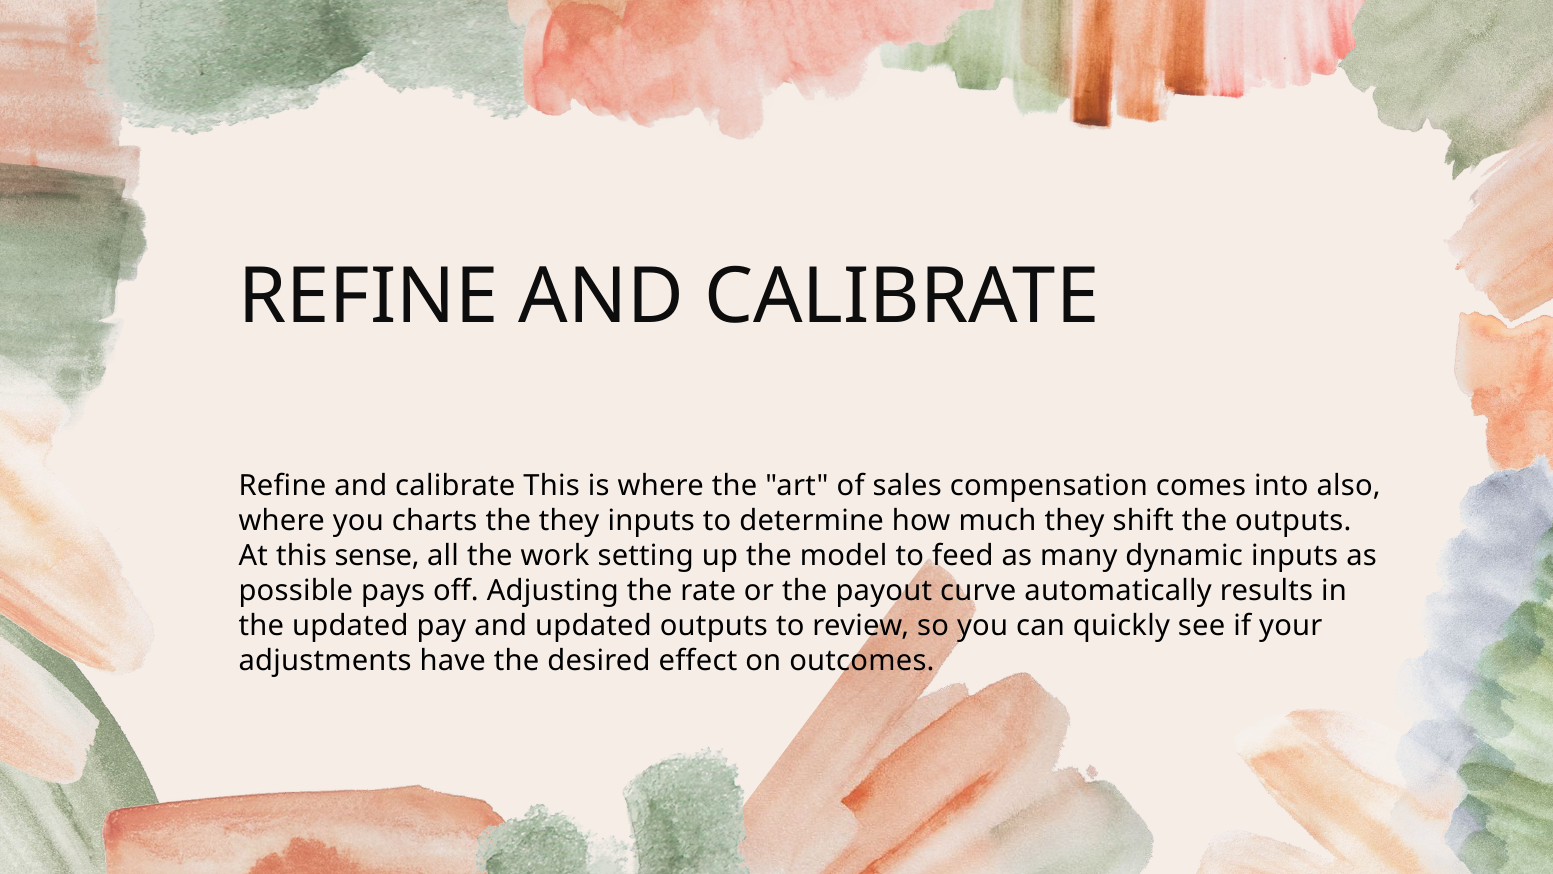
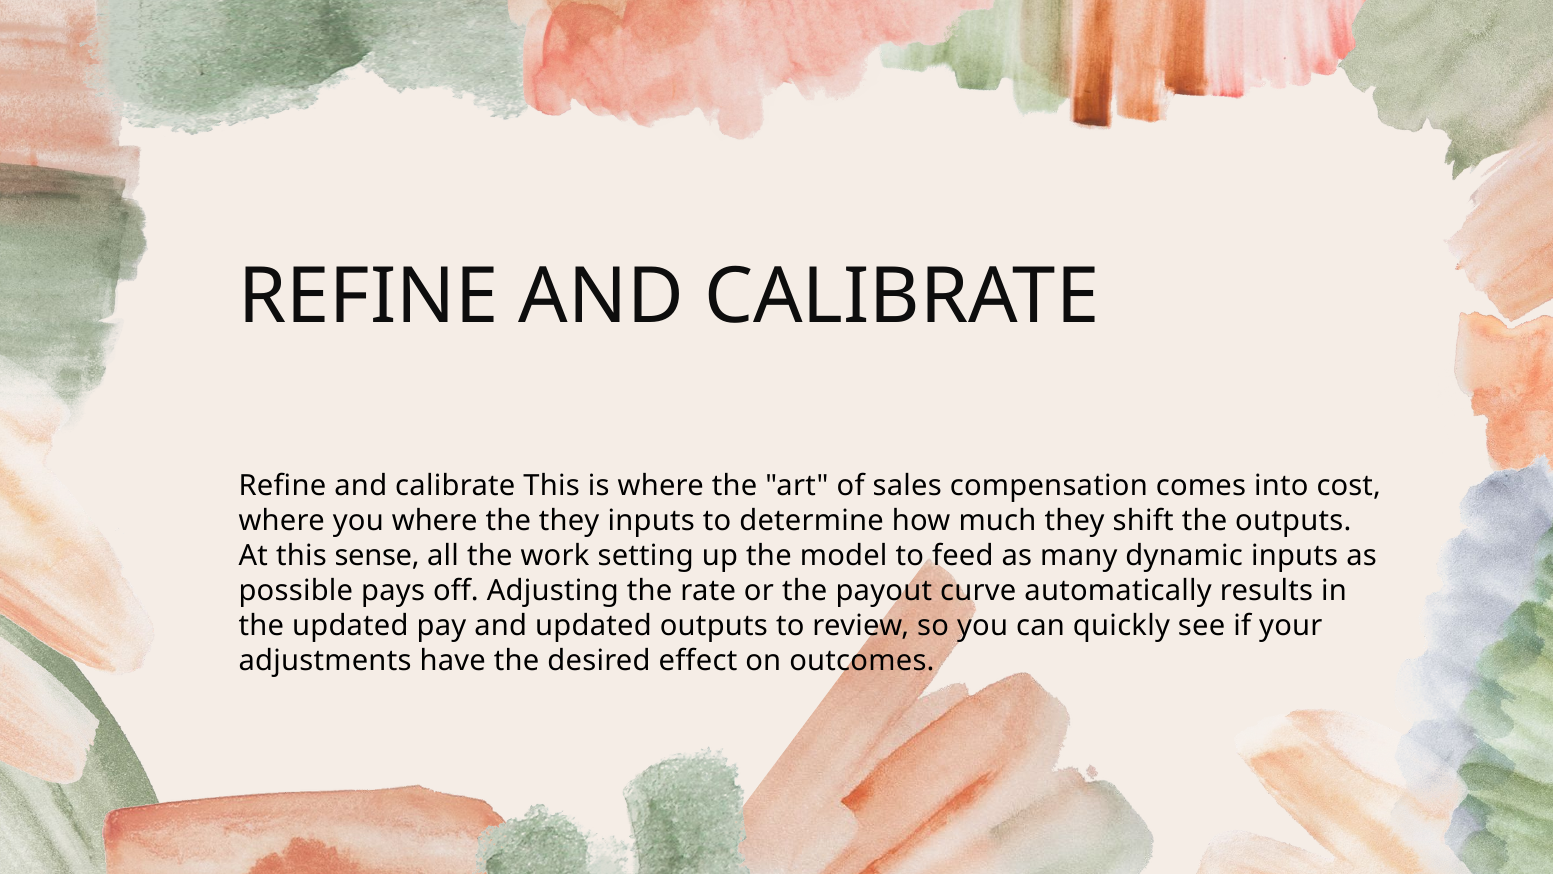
also: also -> cost (1349, 486)
you charts: charts -> where (435, 521)
